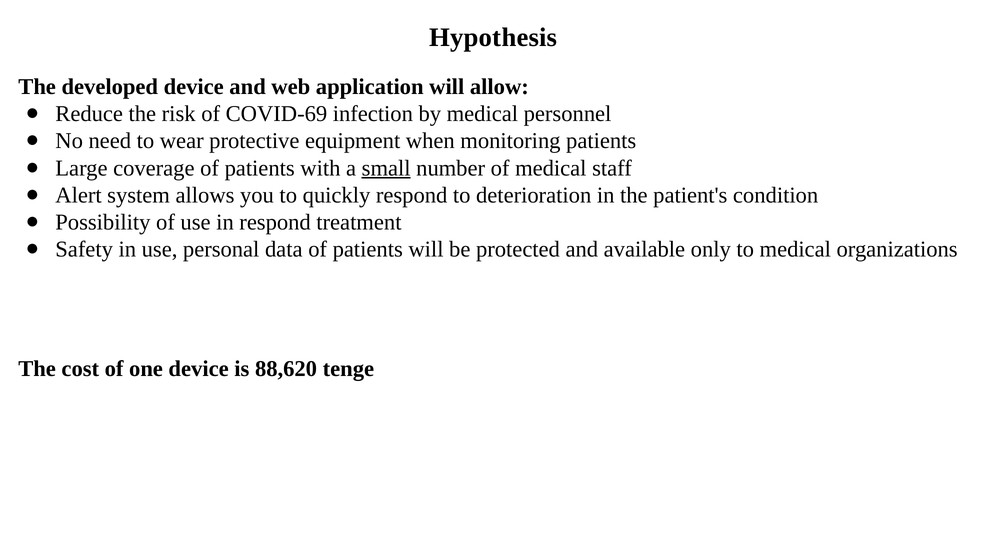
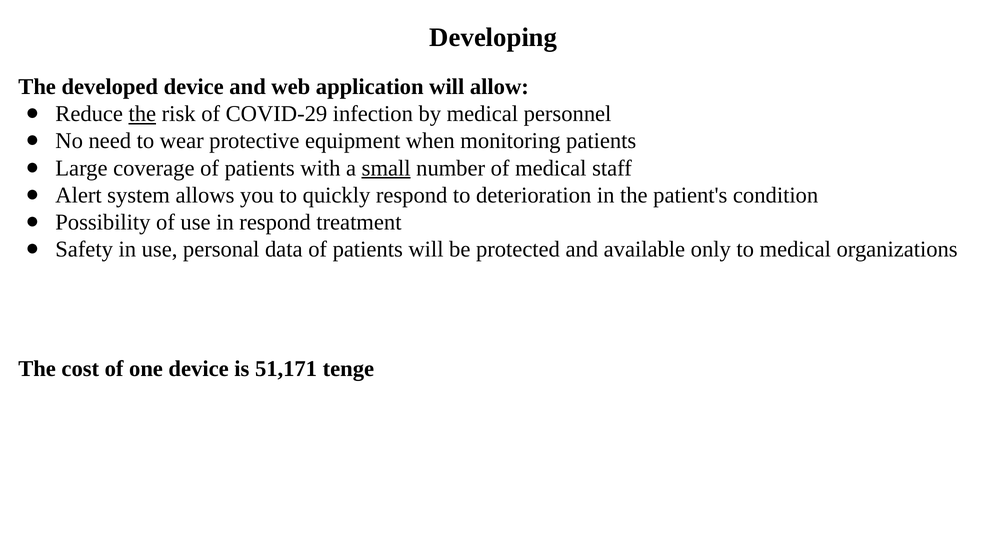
Hypothesis: Hypothesis -> Developing (493, 37)
the underline: none -> present (142, 114)
COVID-69: COVID-69 -> COVID-29 (276, 114)
88,620: 88,620 -> 51,171 (286, 369)
